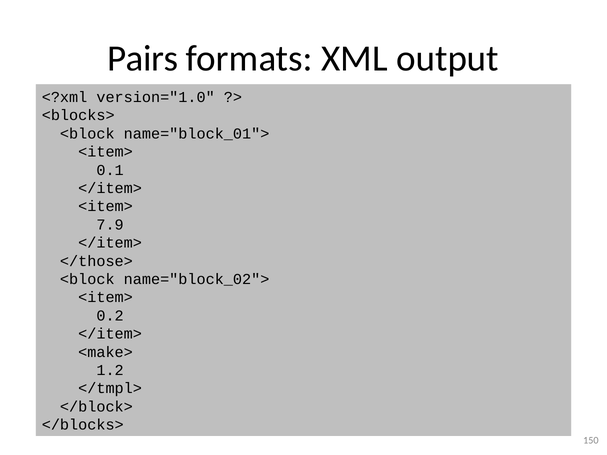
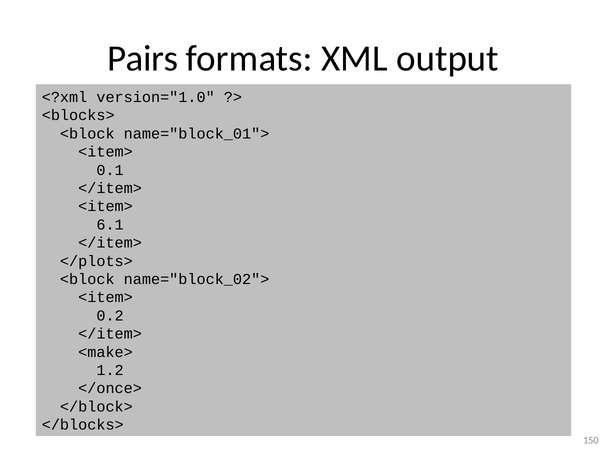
7.9: 7.9 -> 6.1 (110, 225)
</those>: </those> -> </plots> (96, 261)
</tmpl>: </tmpl> -> </once> (110, 389)
